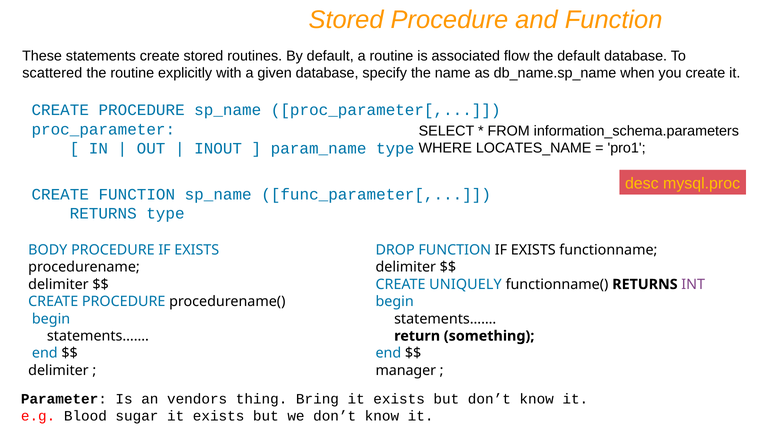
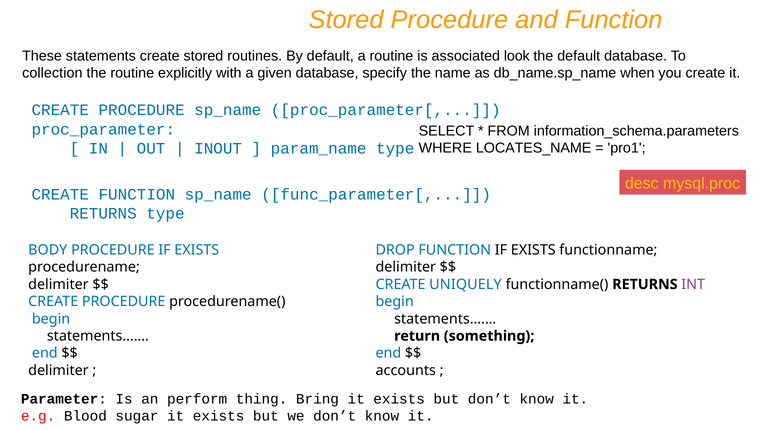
flow: flow -> look (517, 56)
scattered: scattered -> collection (52, 73)
manager: manager -> accounts (406, 370)
vendors: vendors -> perform (197, 399)
